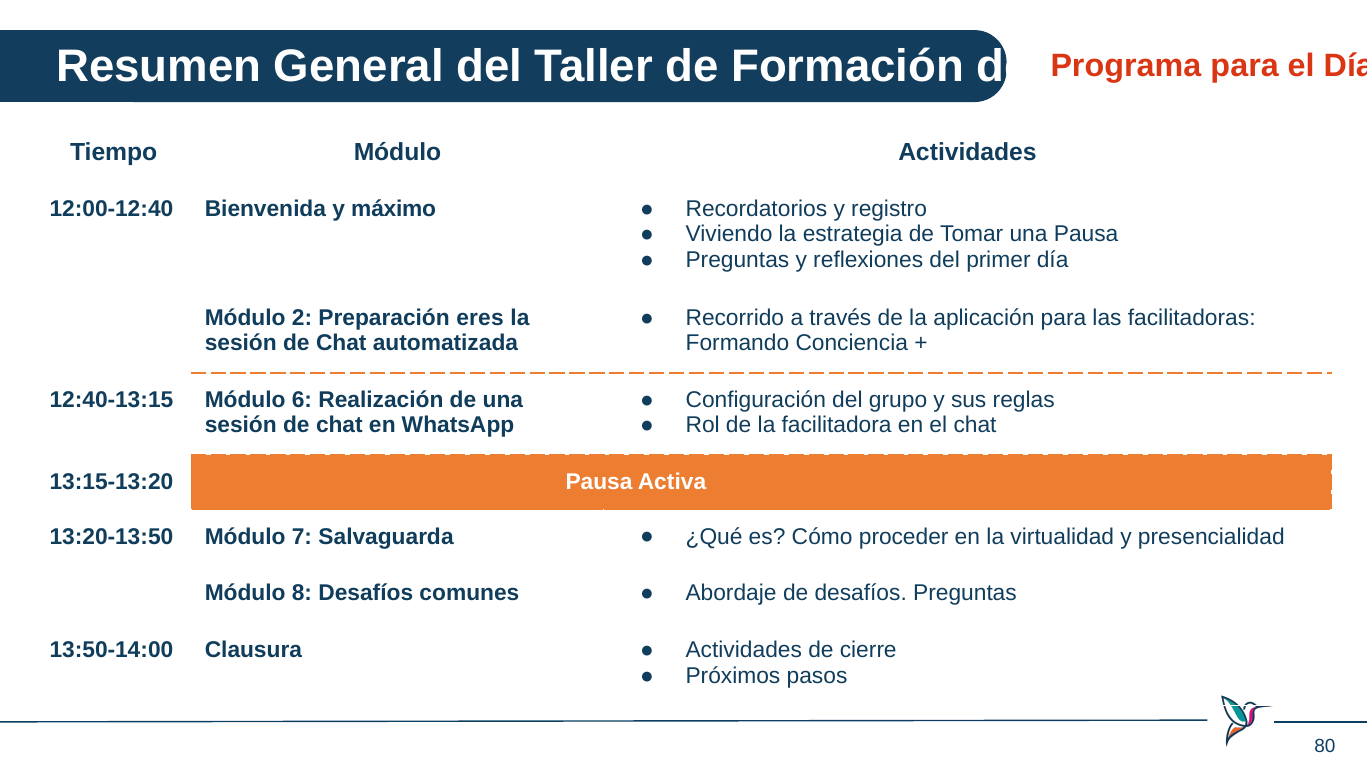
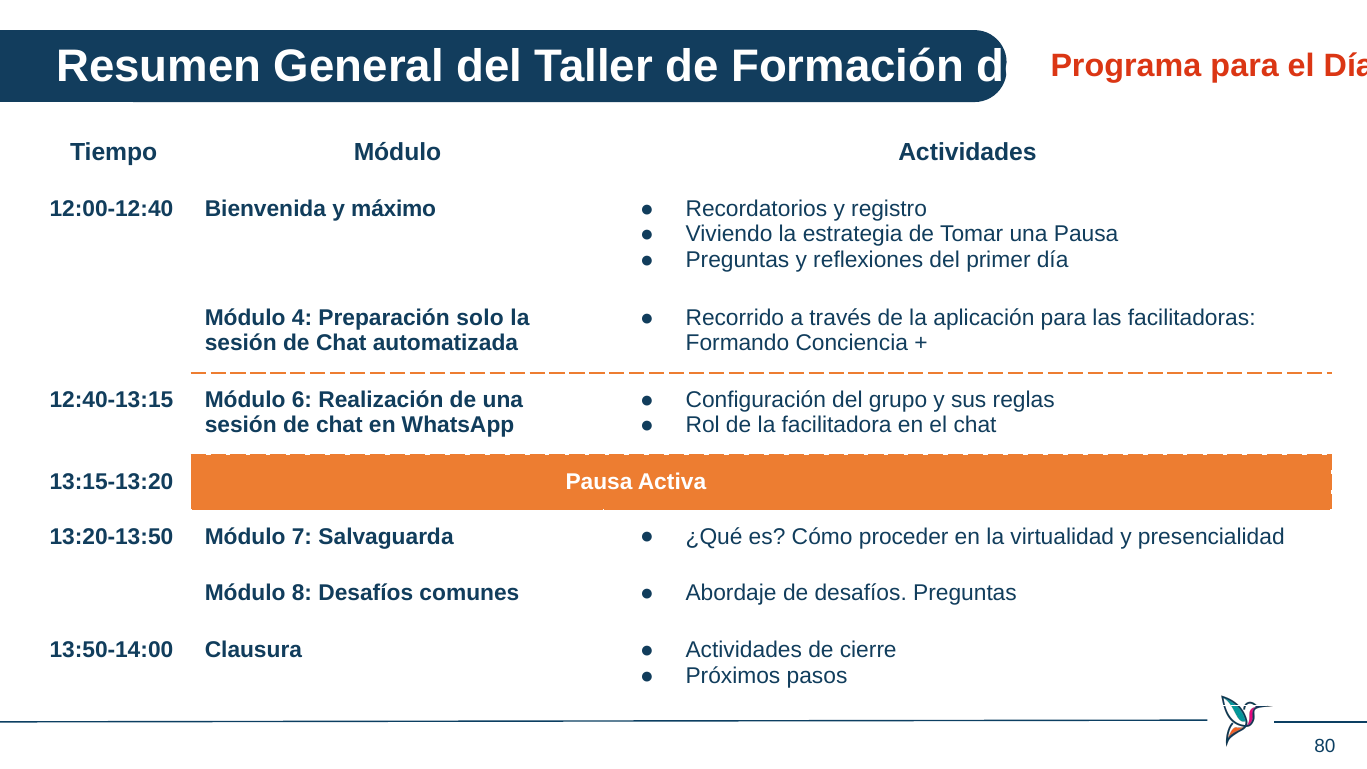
Módulo 2: 2 -> 4 (302, 318)
eres: eres -> solo (480, 318)
